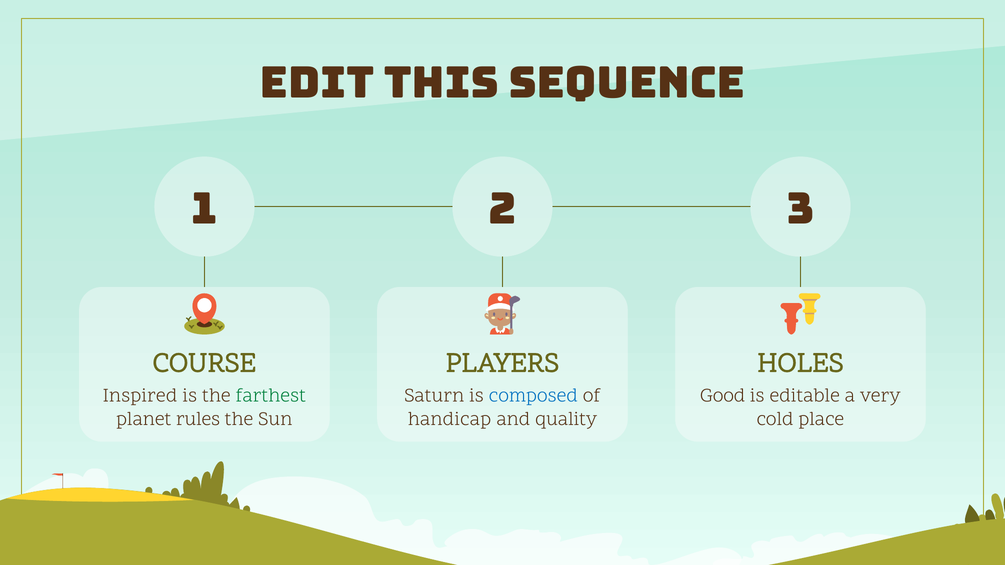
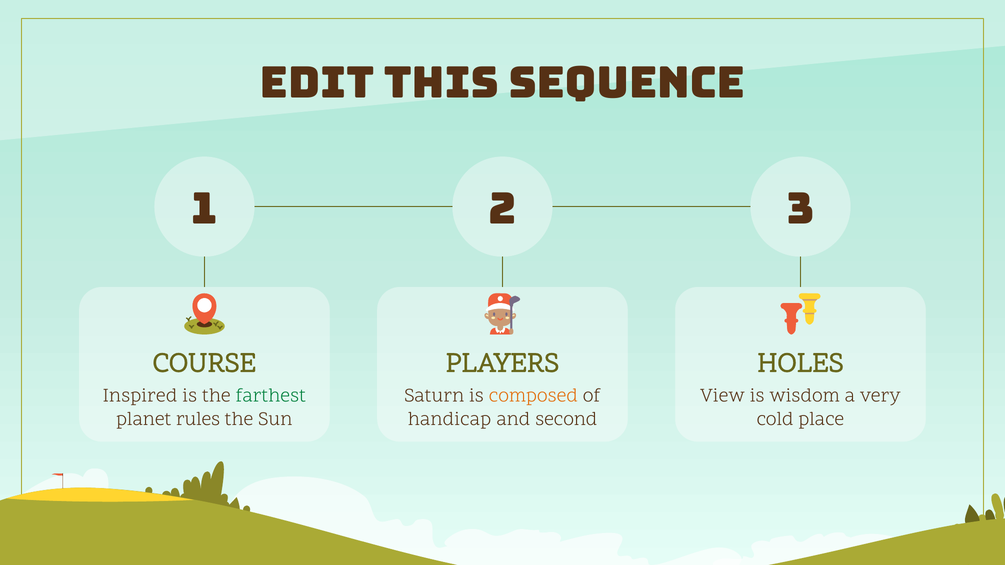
composed colour: blue -> orange (533, 395)
Good: Good -> View (722, 395)
editable: editable -> wisdom (805, 395)
quality: quality -> second (566, 419)
